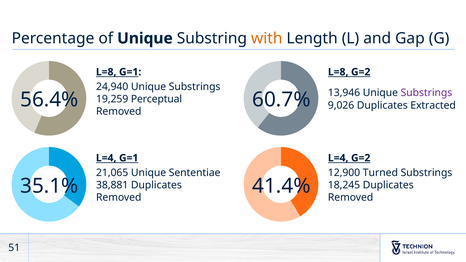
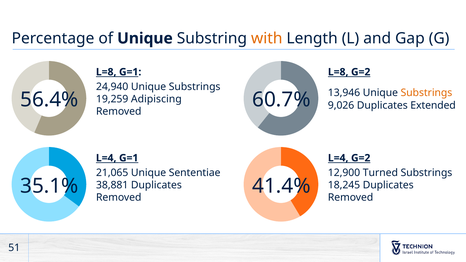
Substrings colour: purple -> orange (426, 93)
Perceptual: Perceptual -> Adipiscing (156, 99)
Extracted: Extracted -> Extended (433, 105)
